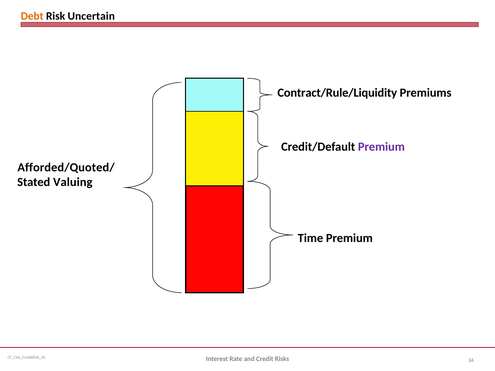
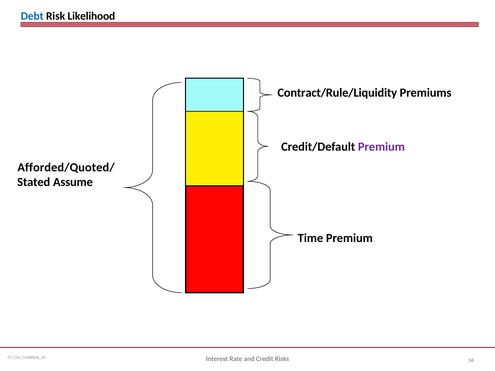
Debt colour: orange -> blue (32, 16)
Uncertain: Uncertain -> Likelihood (91, 16)
Valuing: Valuing -> Assume (73, 182)
